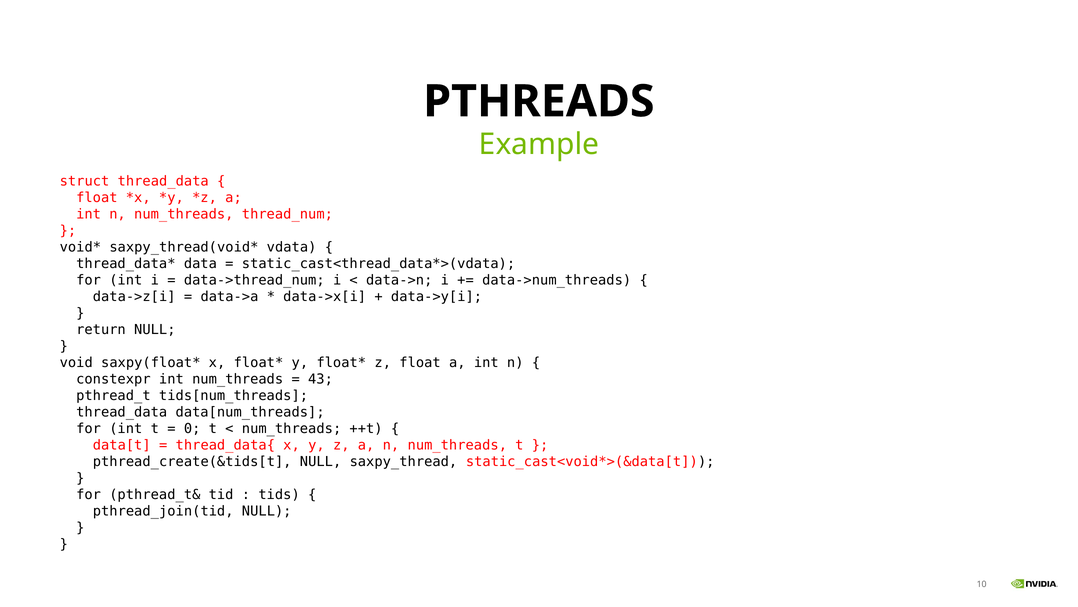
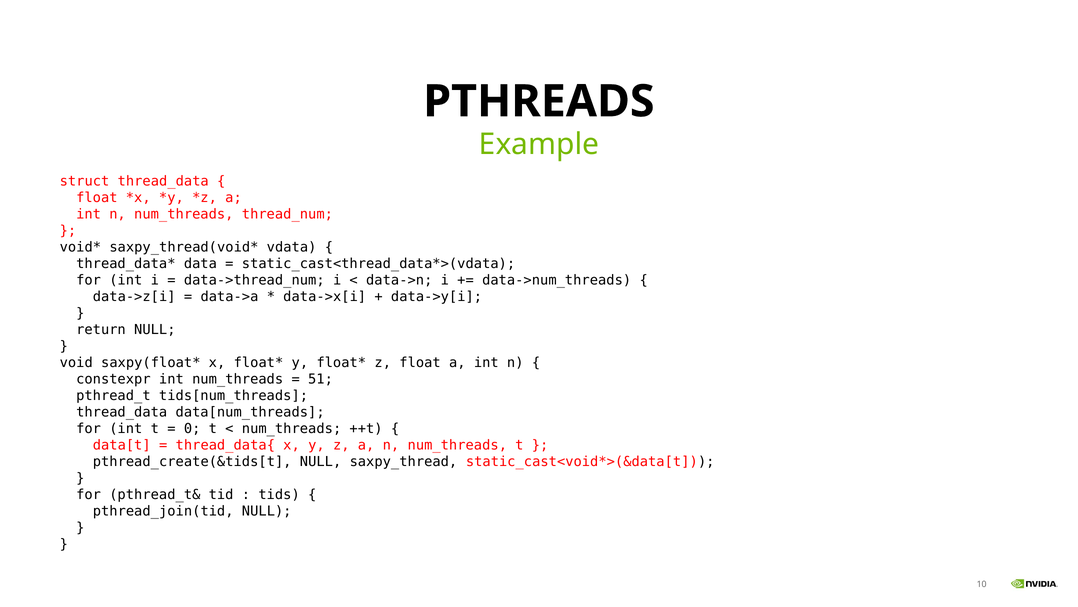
43: 43 -> 51 (320, 379)
